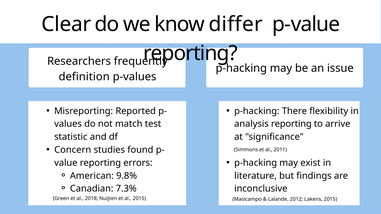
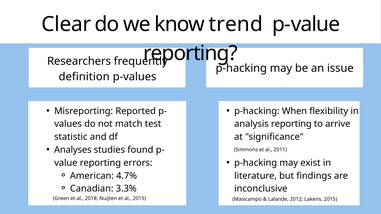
differ: differ -> trend (236, 24)
There: There -> When (294, 111)
Concern: Concern -> Analyses (73, 150)
9.8%: 9.8% -> 4.7% (127, 176)
7.3%: 7.3% -> 3.3% (126, 189)
